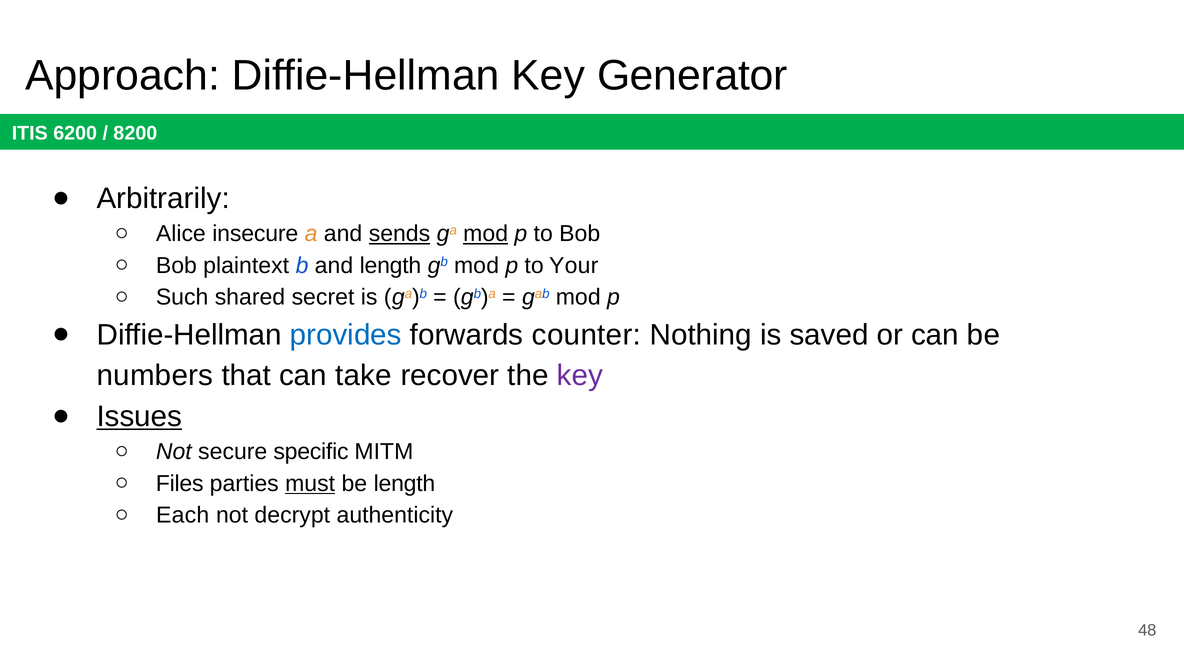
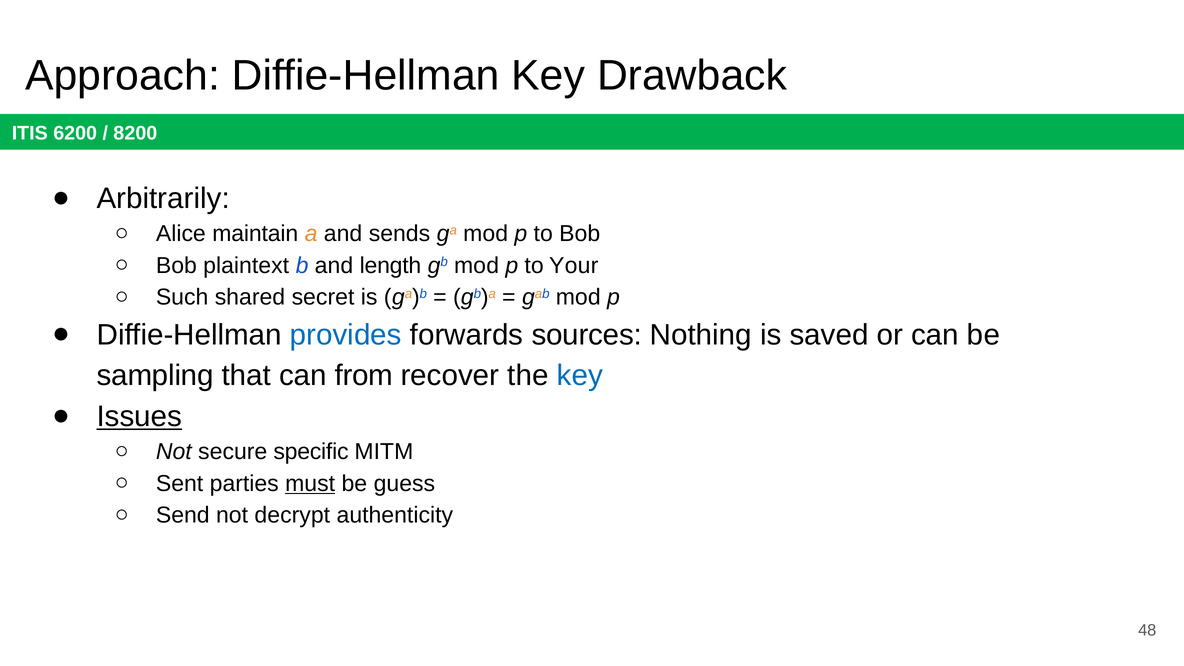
Generator: Generator -> Drawback (692, 76)
insecure: insecure -> maintain (255, 234)
sends underline: present -> none (399, 234)
mod underline: present -> none (486, 234)
counter: counter -> sources (587, 335)
numbers: numbers -> sampling (155, 376)
take: take -> from (364, 376)
key colour: purple -> blue (580, 376)
Files: Files -> Sent (180, 484)
be length: length -> guess (404, 484)
Each: Each -> Send (183, 515)
